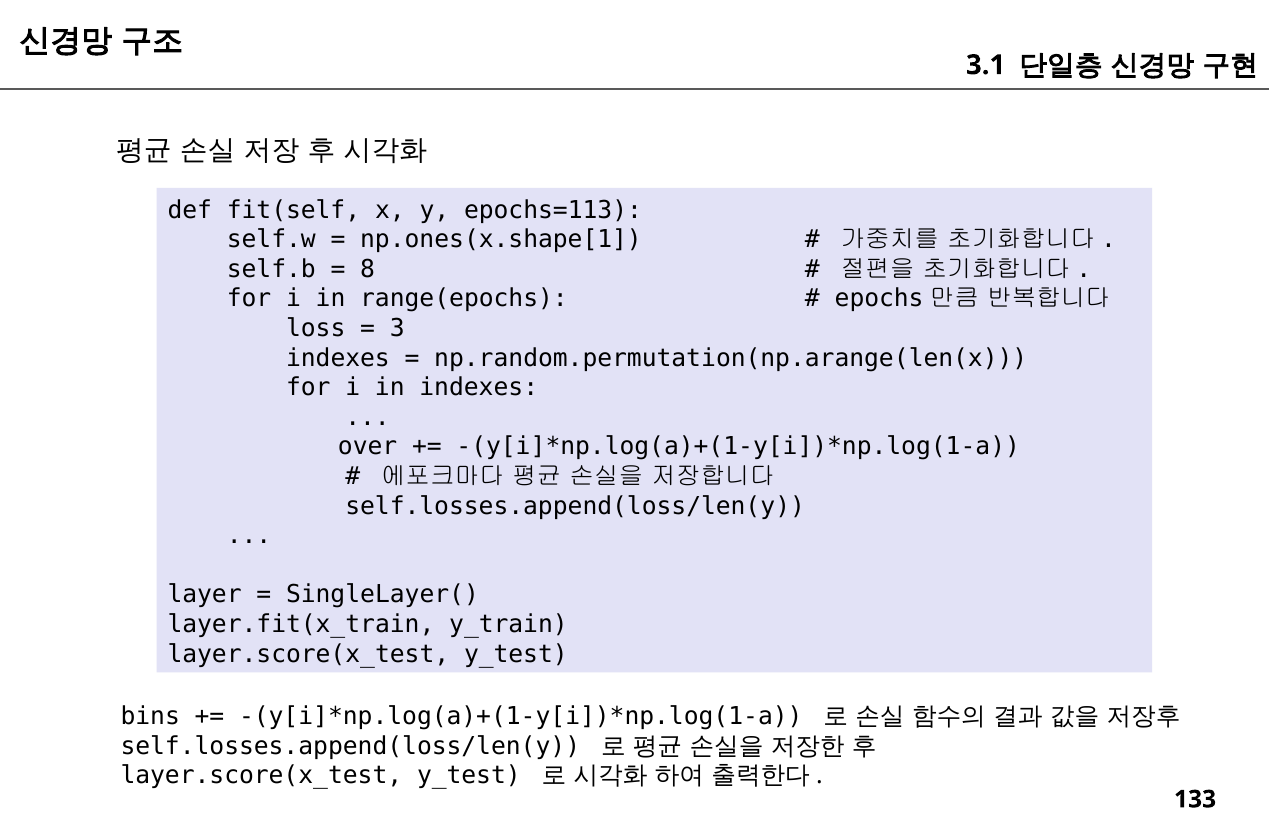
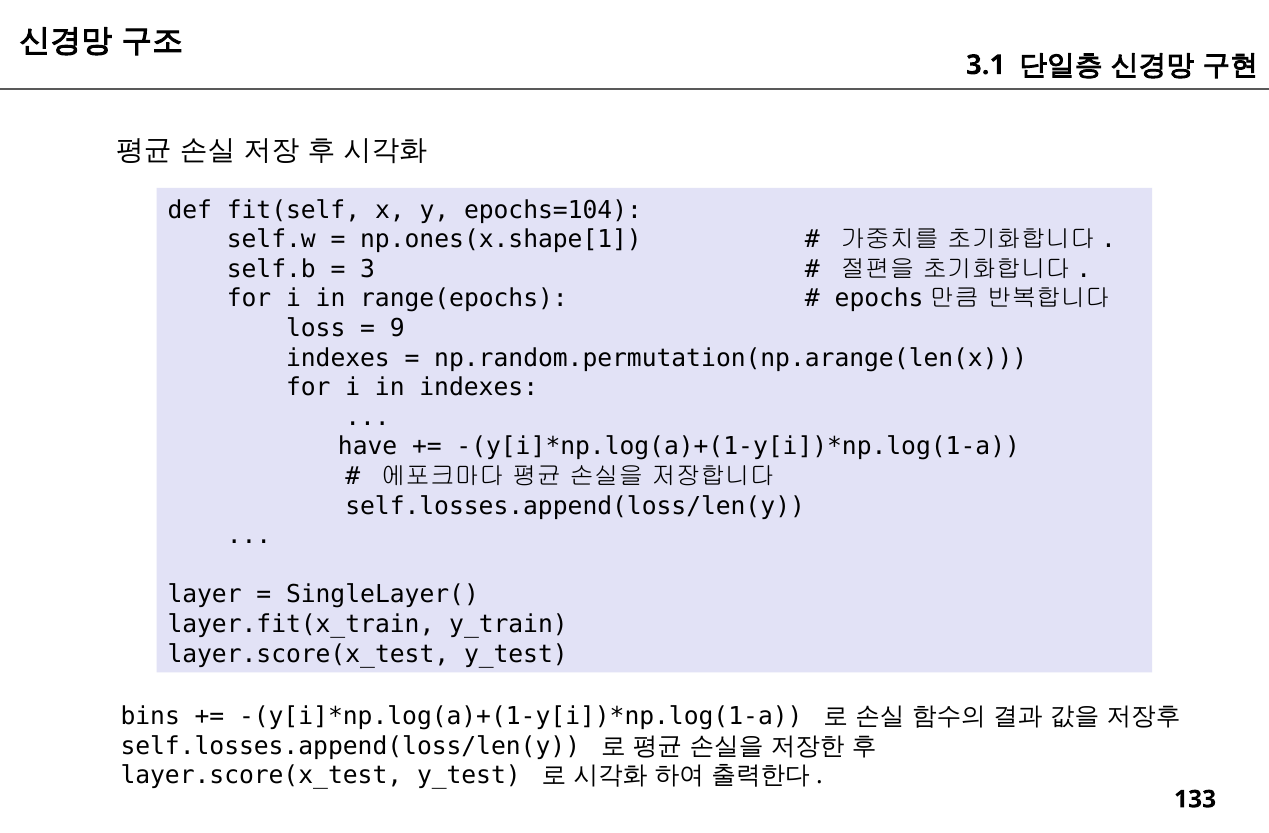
epochs=113: epochs=113 -> epochs=104 (553, 210)
8: 8 -> 3 (368, 269)
3: 3 -> 9 (397, 329)
over: over -> have (368, 447)
